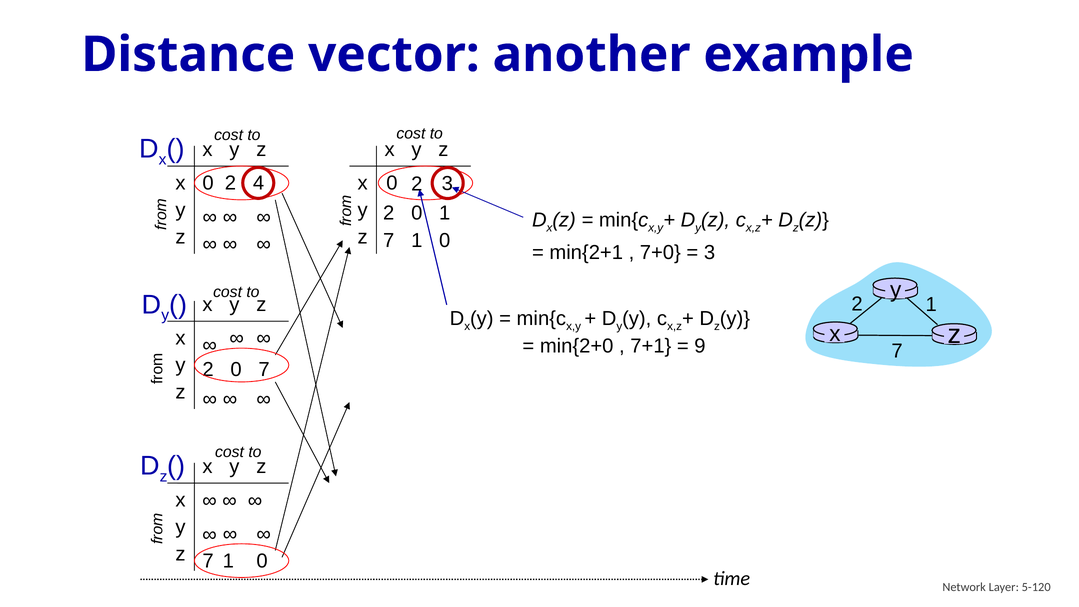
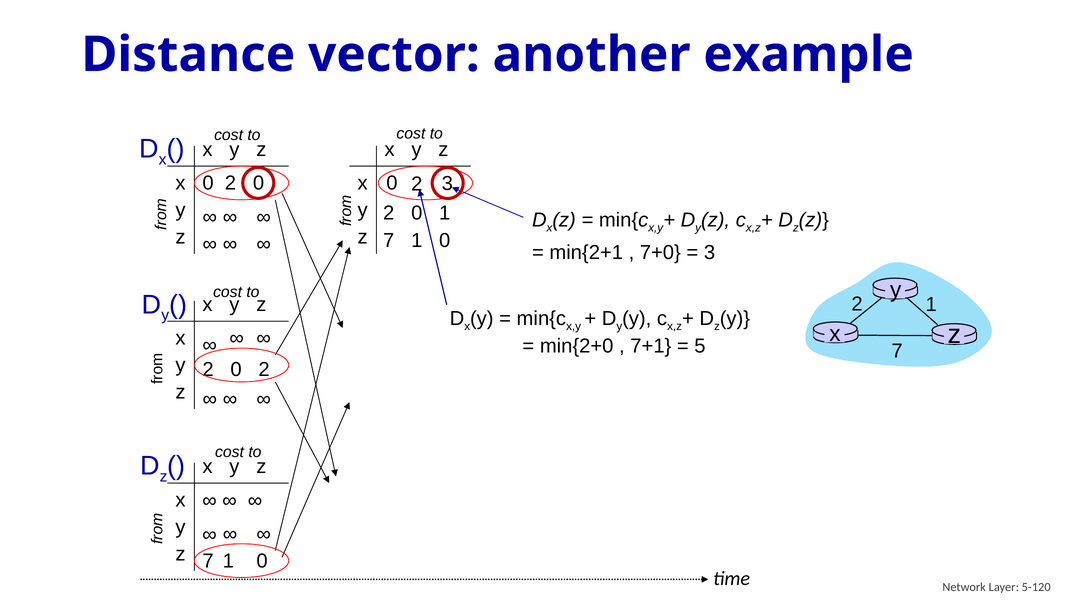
0 2 4: 4 -> 0 (259, 183)
9: 9 -> 5 (700, 346)
2 0 7: 7 -> 2 (264, 369)
